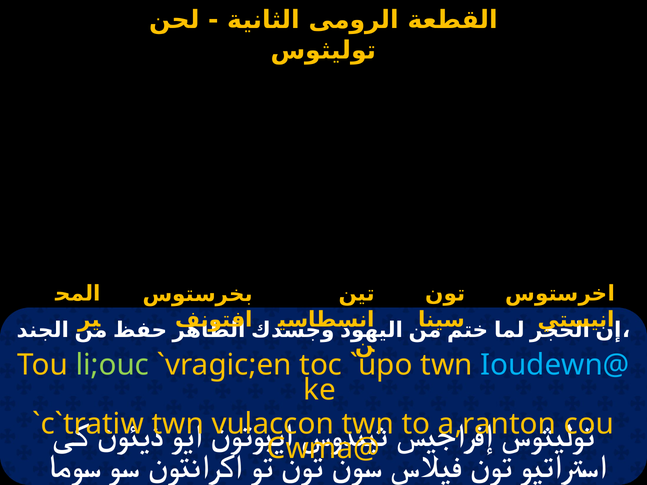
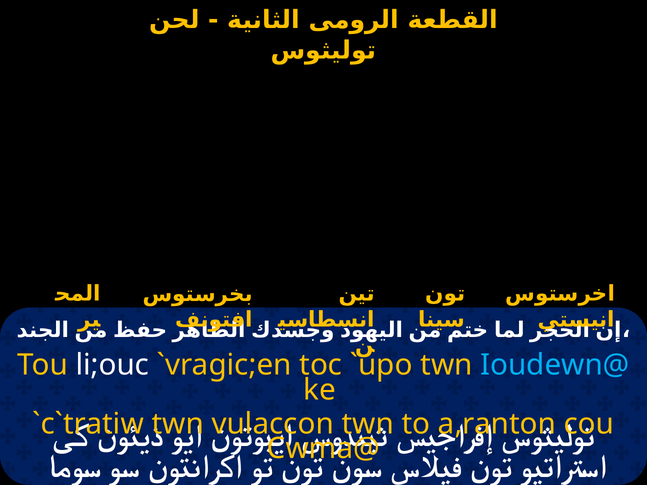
li;ouc colour: light green -> white (112, 365)
